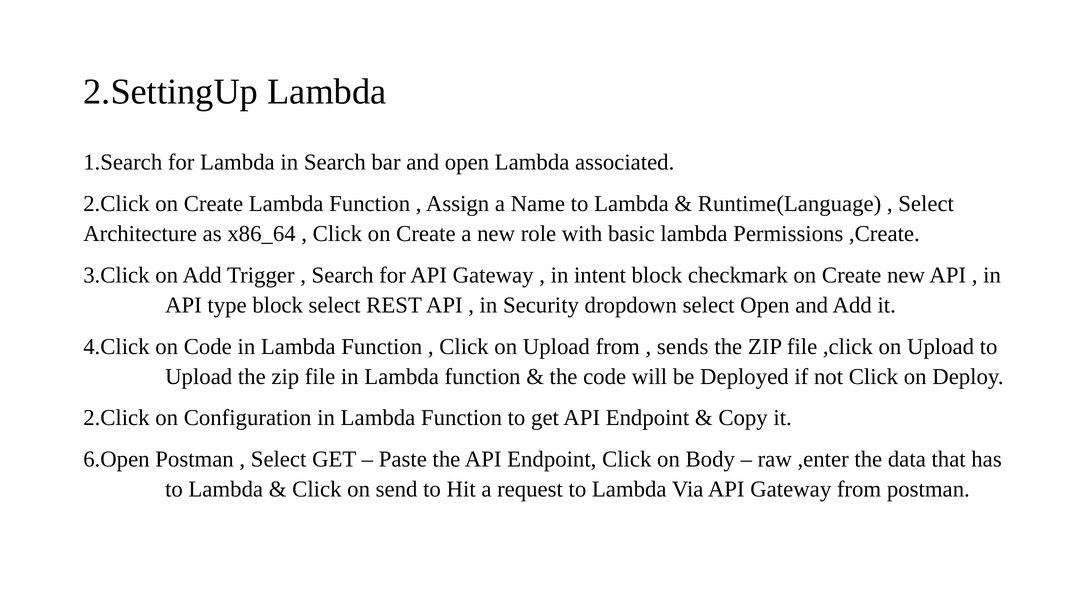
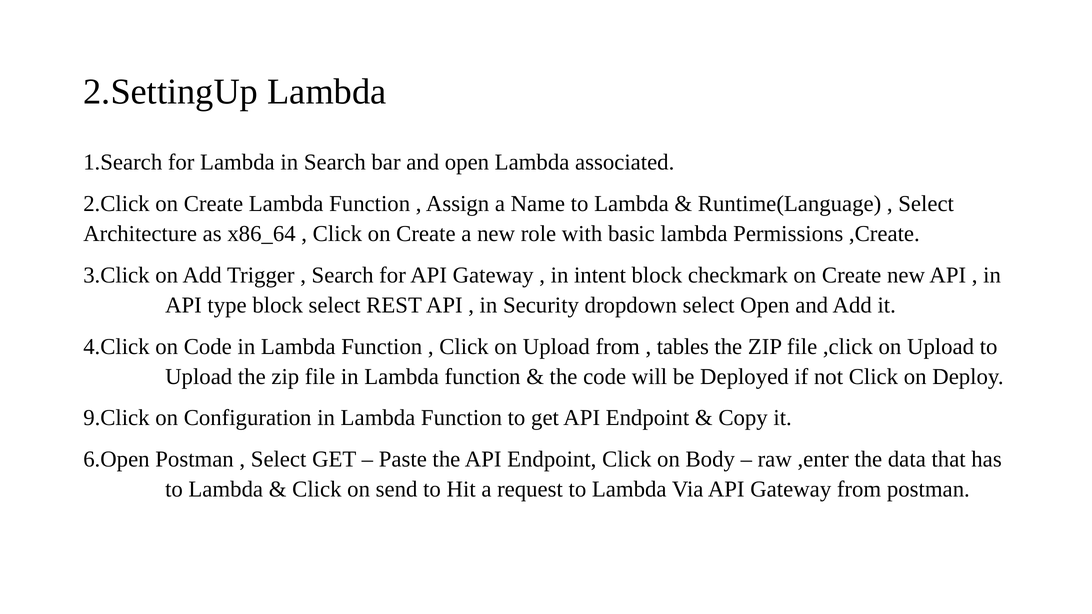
sends: sends -> tables (683, 347)
2.Click: 2.Click -> 9.Click (116, 418)
